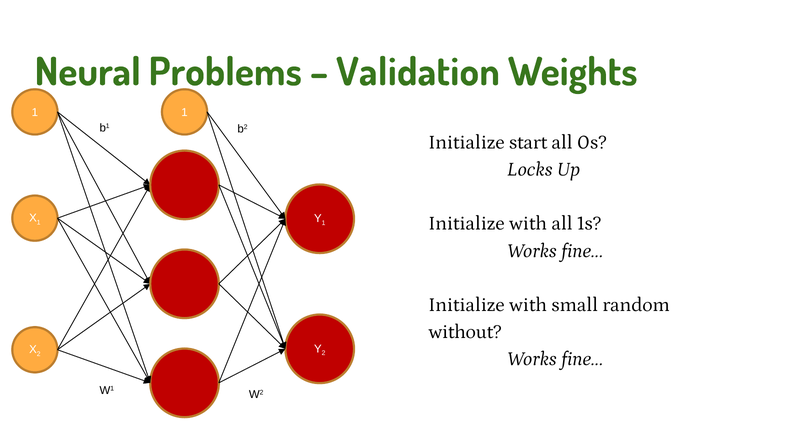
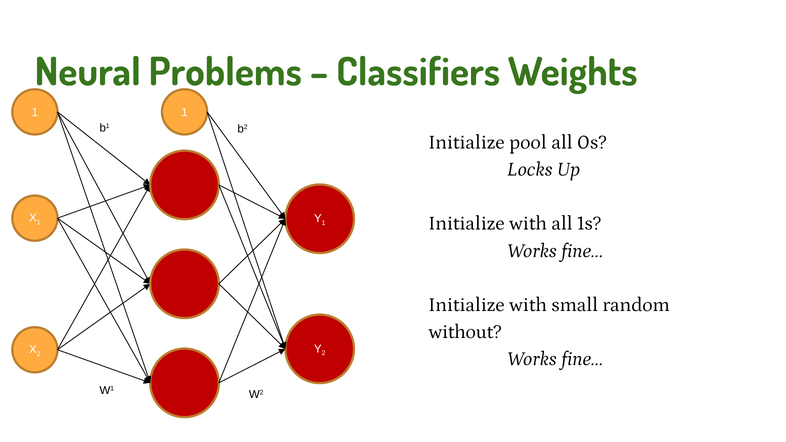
Validation: Validation -> Classifiers (418, 72)
start: start -> pool (528, 142)
